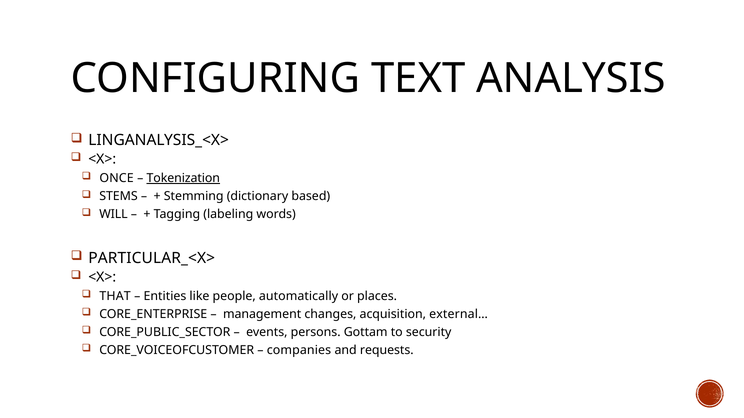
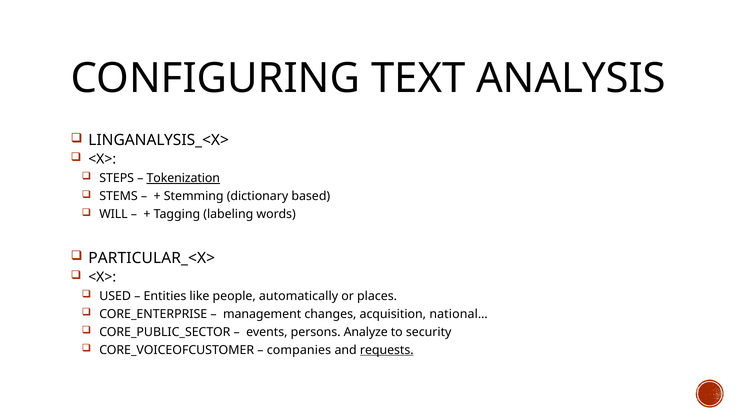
ONCE: ONCE -> STEPS (117, 178)
THAT: THAT -> USED (115, 296)
external…: external… -> national… (459, 314)
Gottam: Gottam -> Analyze (366, 332)
requests underline: none -> present (387, 350)
